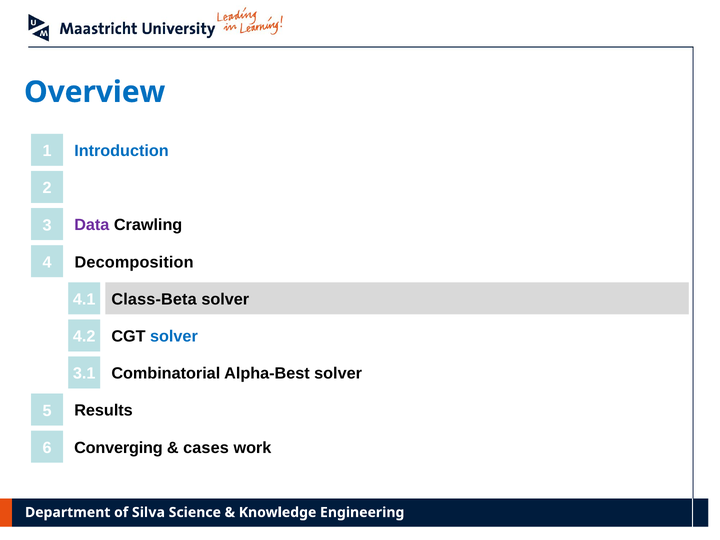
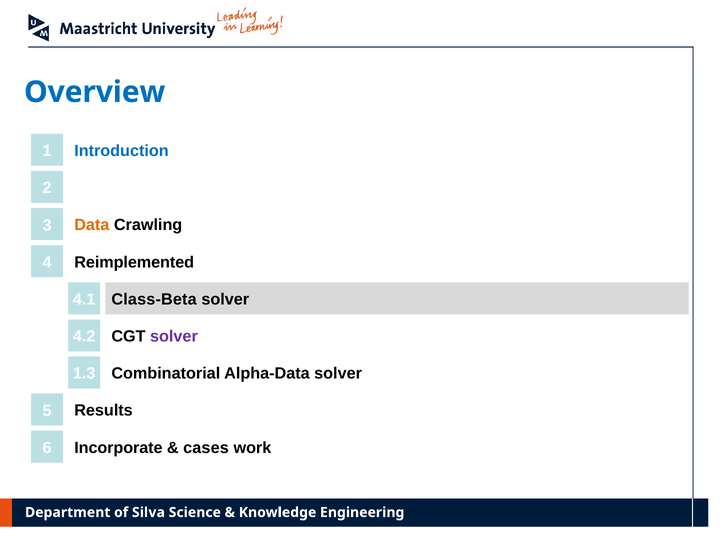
Data colour: purple -> orange (92, 225)
Decomposition: Decomposition -> Reimplemented (134, 262)
solver colour: blue -> purple (174, 336)
Alpha-Best: Alpha-Best -> Alpha-Data (267, 373)
3.1: 3.1 -> 1.3 (84, 374)
Converging: Converging -> Incorporate (118, 448)
